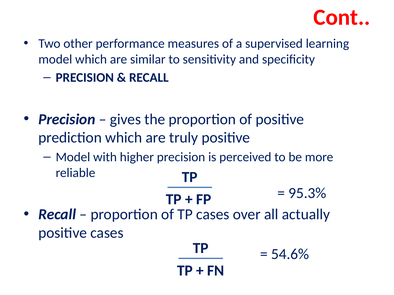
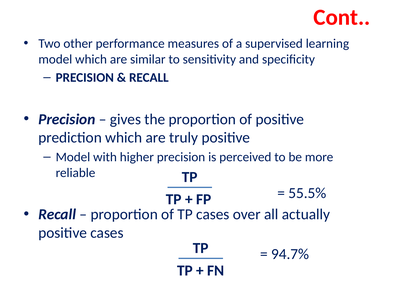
95.3%: 95.3% -> 55.5% (307, 193)
54.6%: 54.6% -> 94.7% (290, 255)
